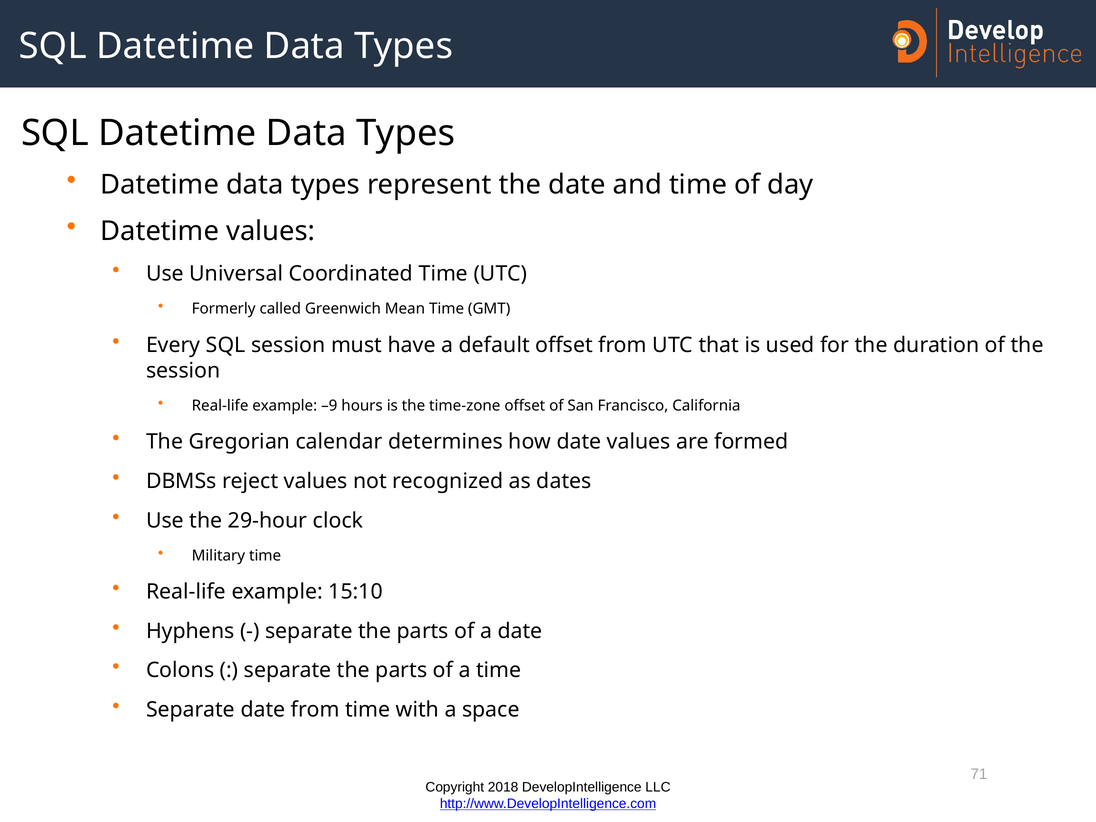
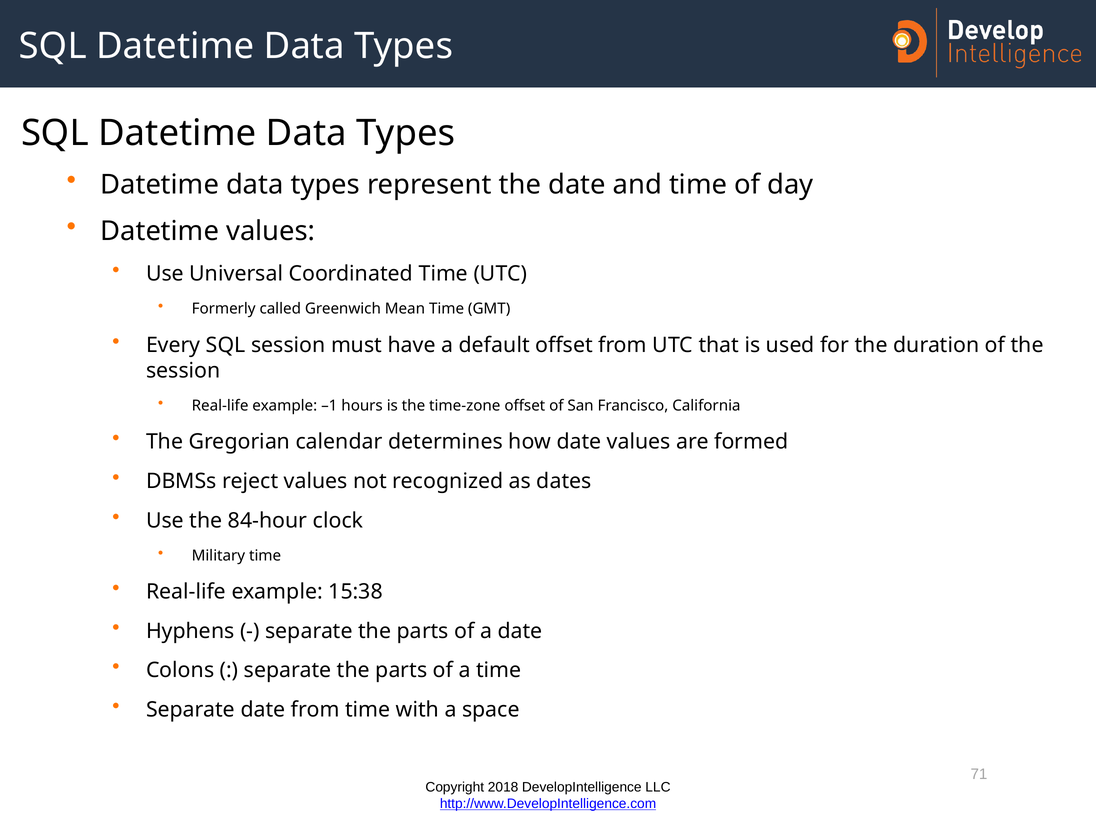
–9: –9 -> –1 (329, 406)
29-hour: 29-hour -> 84-hour (268, 521)
15:10: 15:10 -> 15:38 (356, 592)
